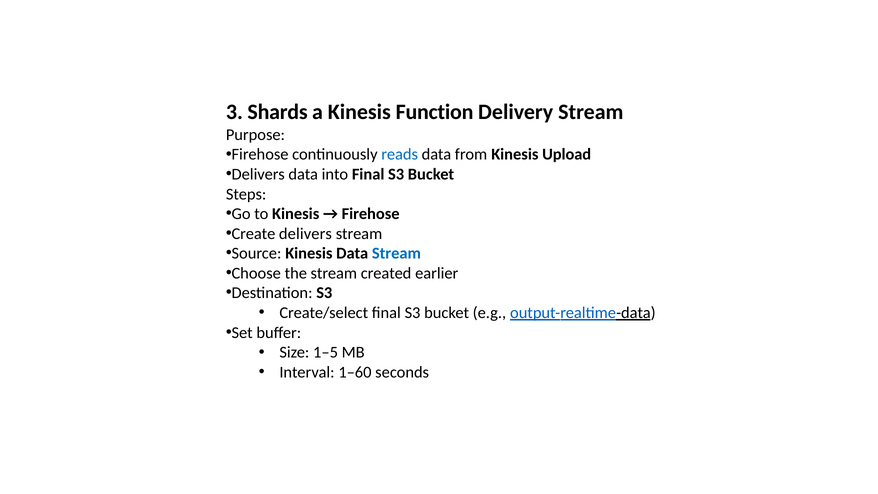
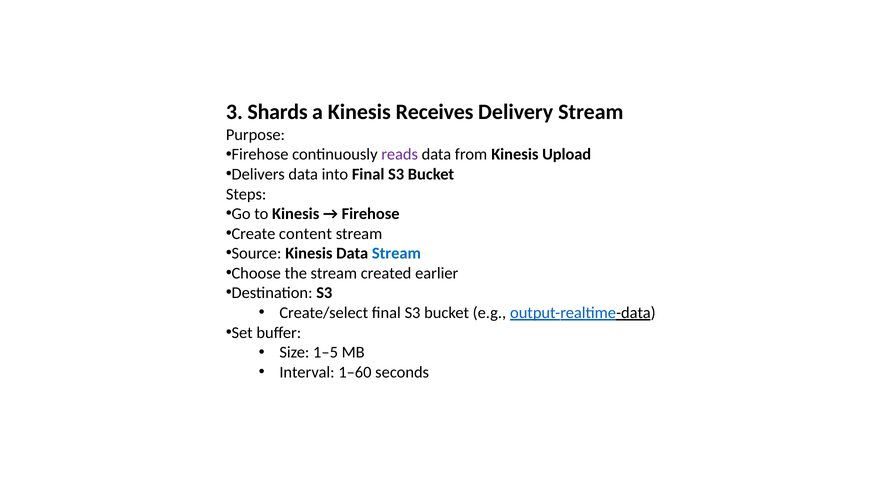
Function: Function -> Receives (435, 112)
reads colour: blue -> purple (400, 155)
Create delivers: delivers -> content (305, 234)
